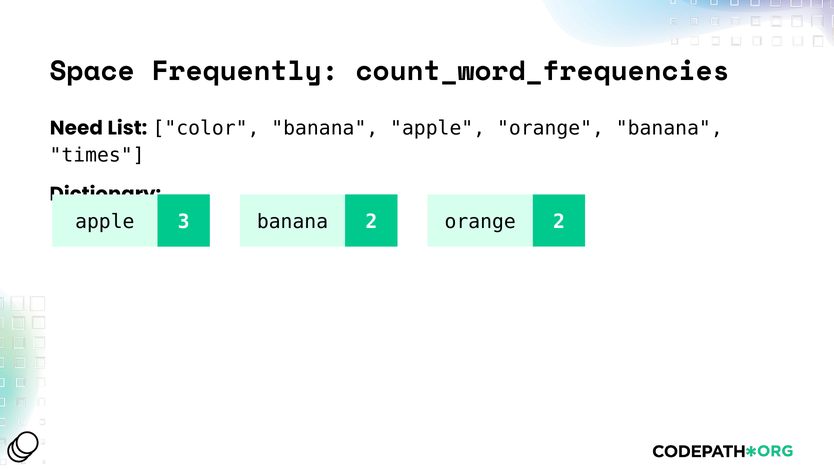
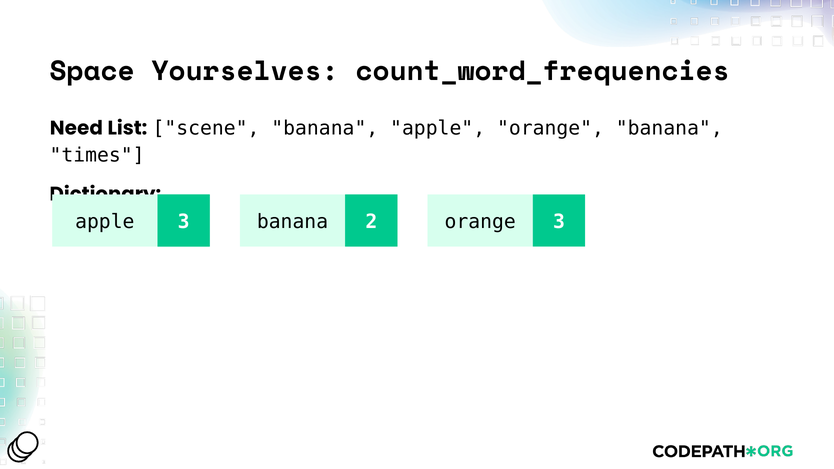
Frequently: Frequently -> Yourselves (245, 71)
color: color -> scene (206, 128)
orange 2: 2 -> 3 (559, 222)
